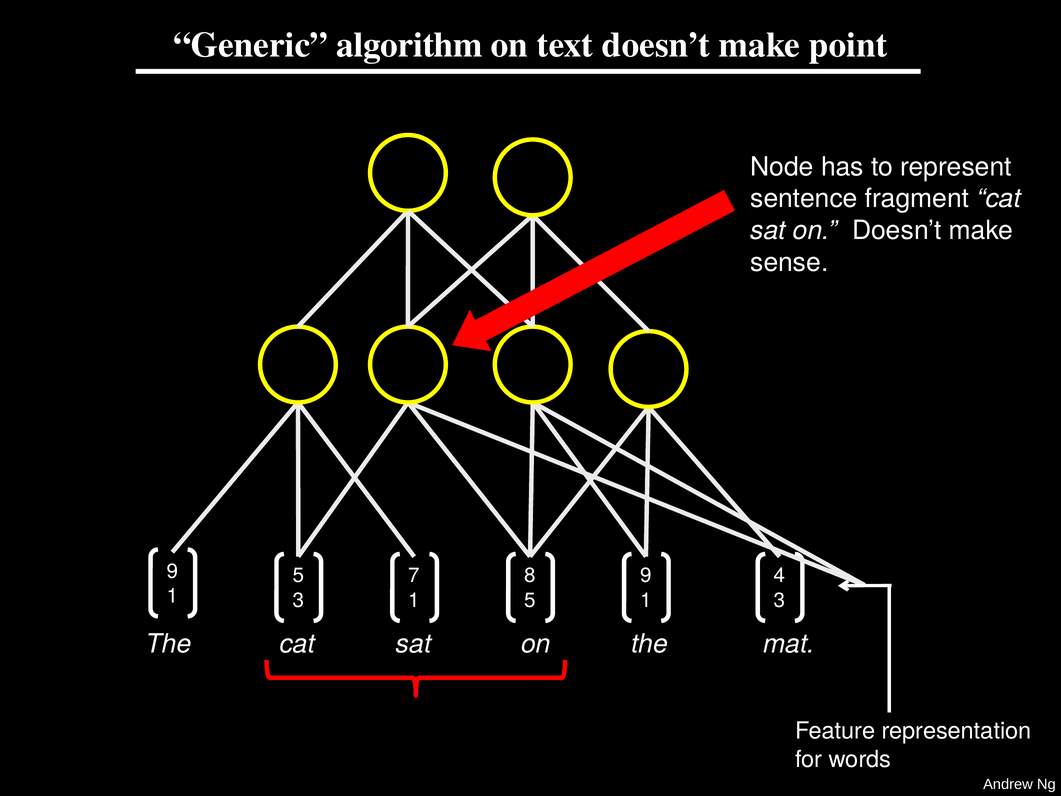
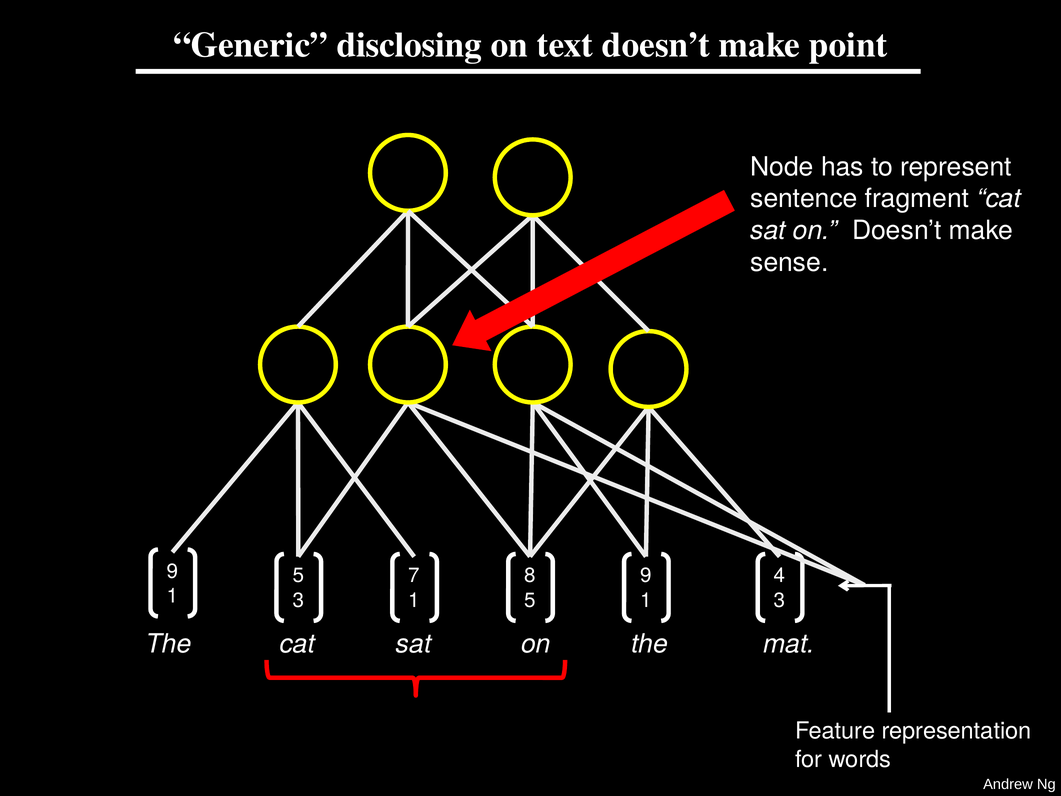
algorithm: algorithm -> disclosing (409, 45)
